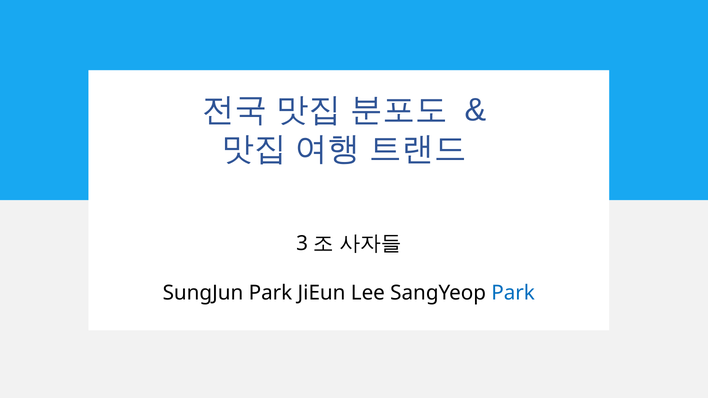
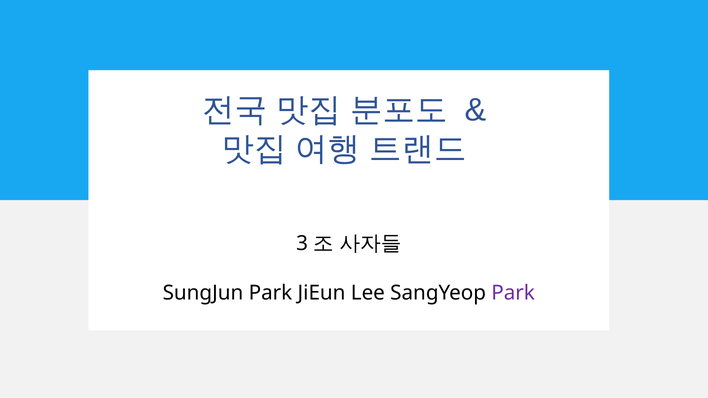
Park colour: blue -> purple (513, 293)
